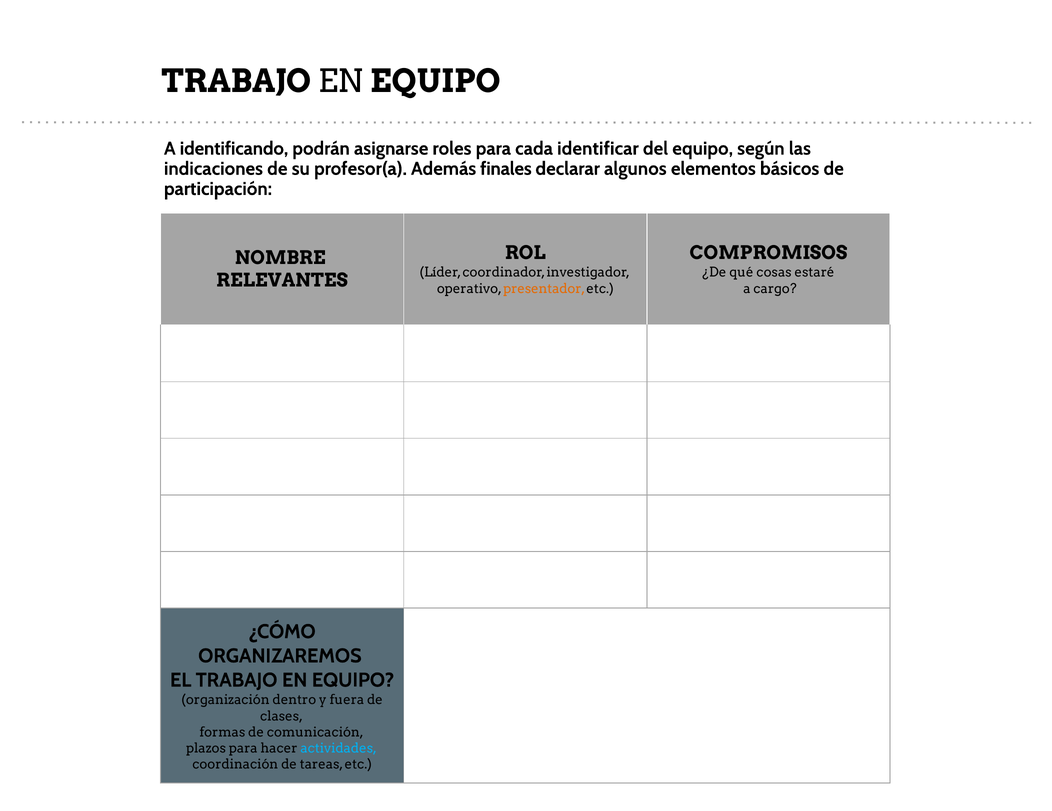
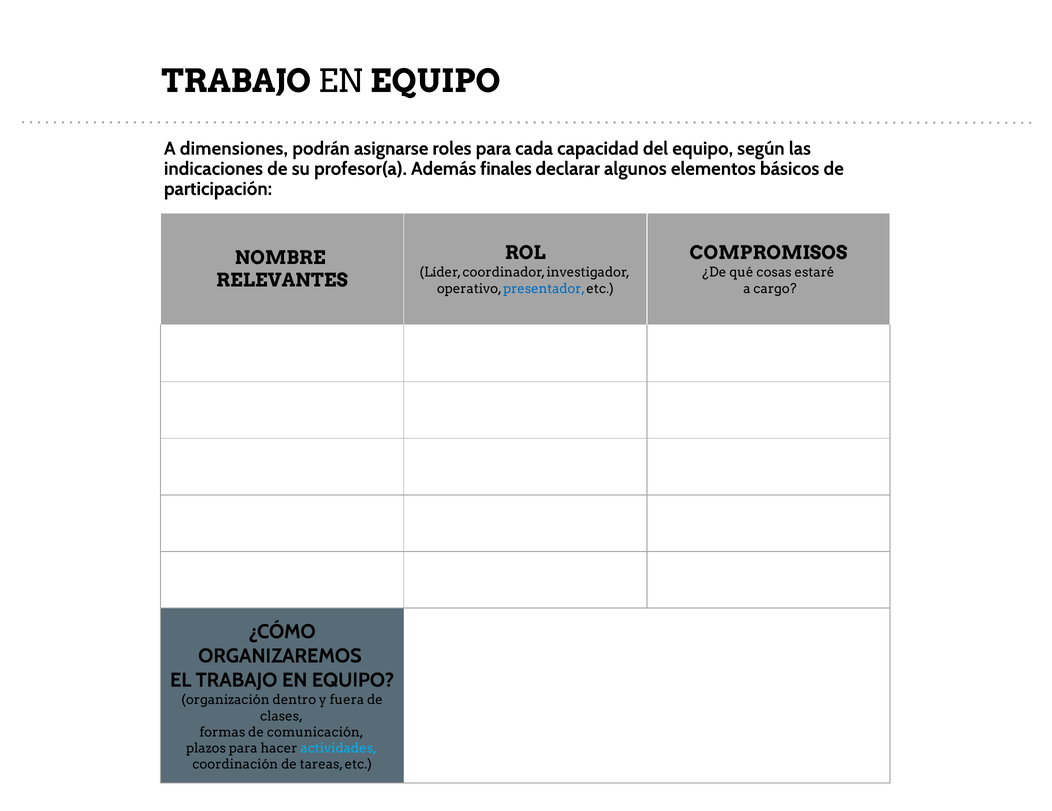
identificando: identificando -> dimensiones (234, 148)
identificar: identificar -> capacidad (598, 148)
presentador colour: orange -> blue (544, 289)
